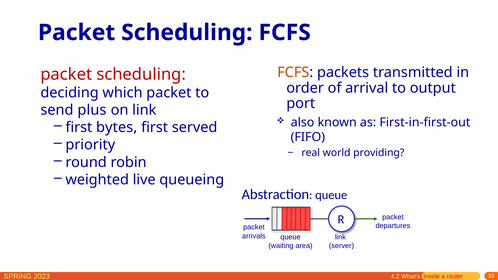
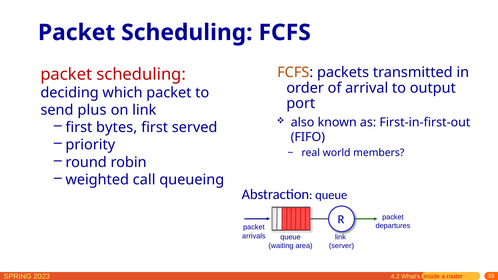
providing: providing -> members (379, 153)
live: live -> call (144, 180)
